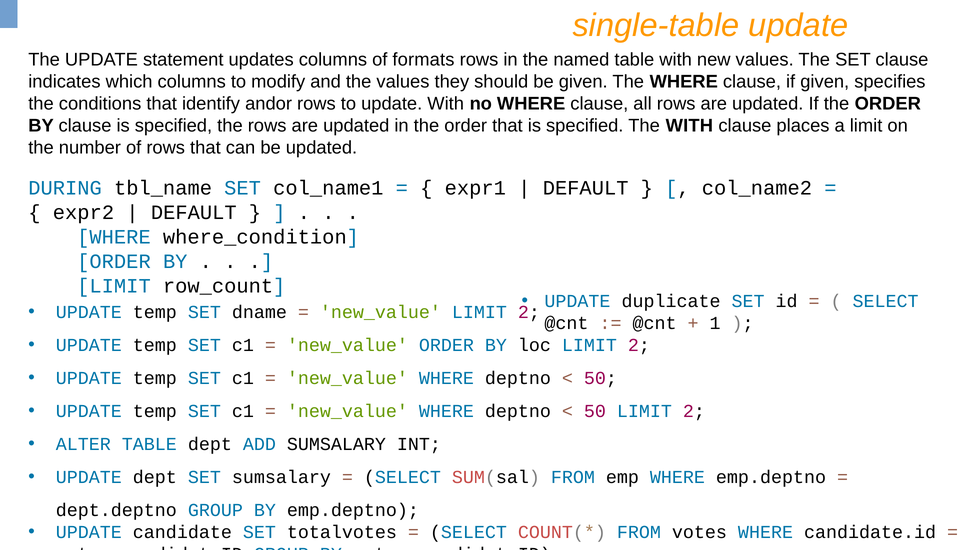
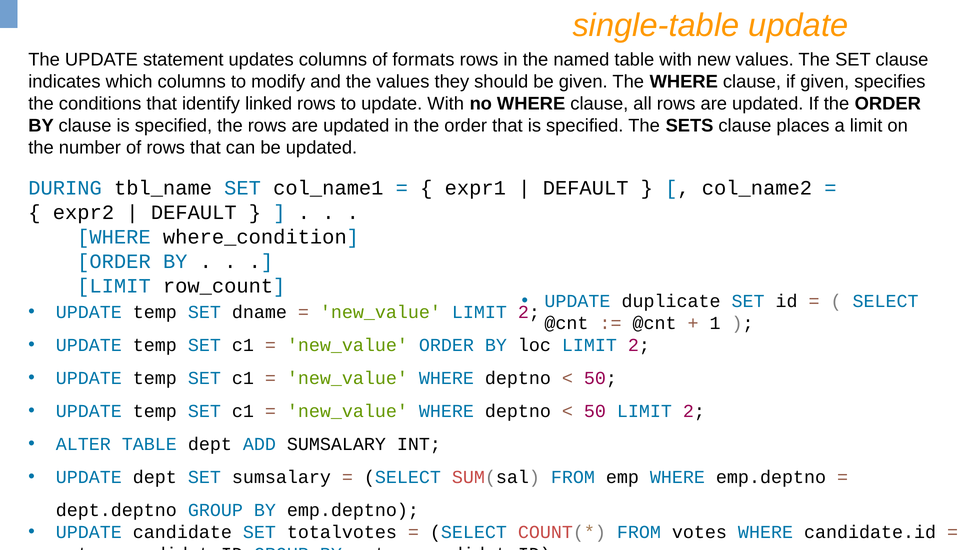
andor: andor -> linked (269, 104)
The WITH: WITH -> SETS (690, 126)
